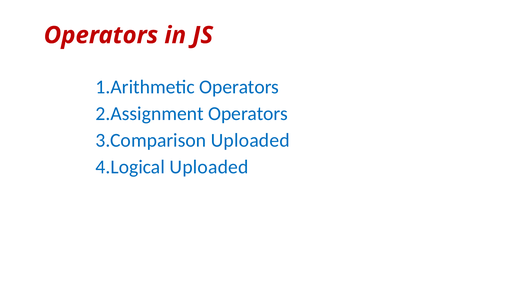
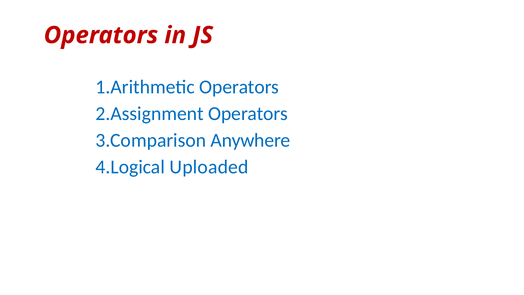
3.Comparison Uploaded: Uploaded -> Anywhere (250, 140)
